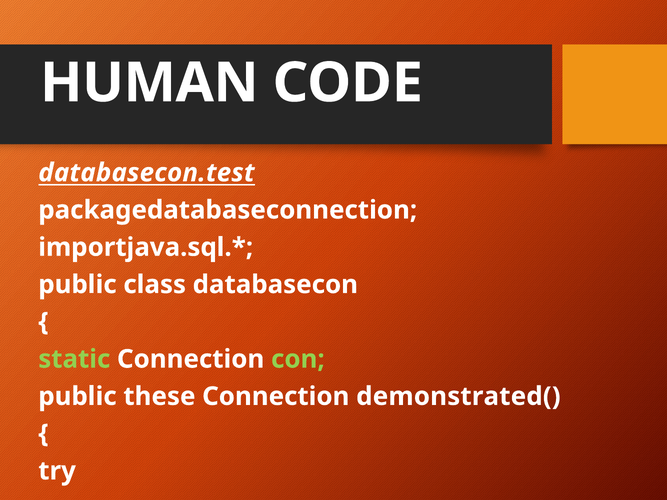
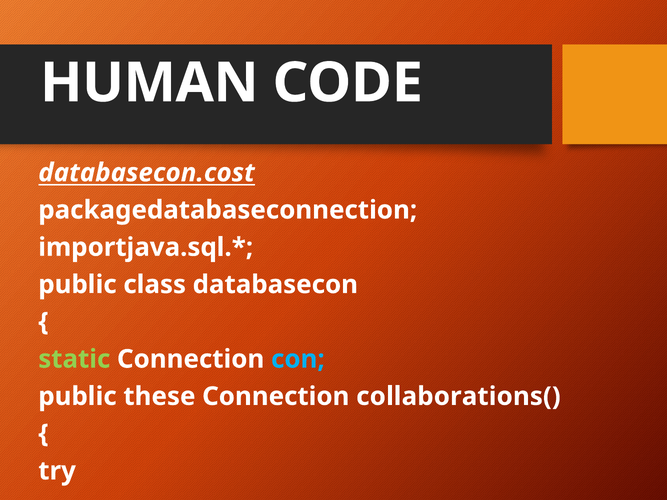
databasecon.test: databasecon.test -> databasecon.cost (147, 173)
con colour: light green -> light blue (298, 359)
demonstrated(: demonstrated( -> collaborations( (458, 397)
